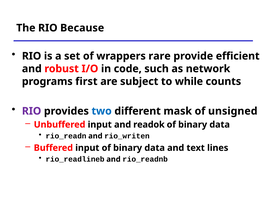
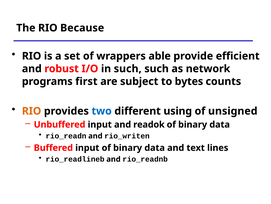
rare: rare -> able (160, 56)
in code: code -> such (128, 68)
while: while -> bytes (189, 81)
RIO colour: purple -> orange (32, 111)
mask: mask -> using (178, 111)
